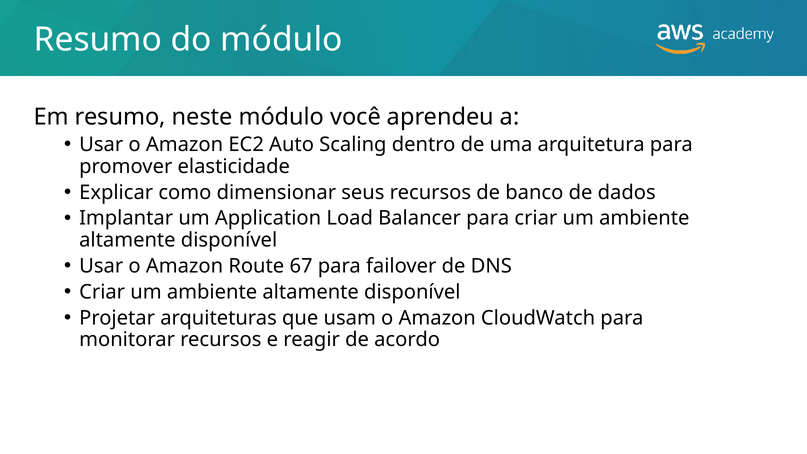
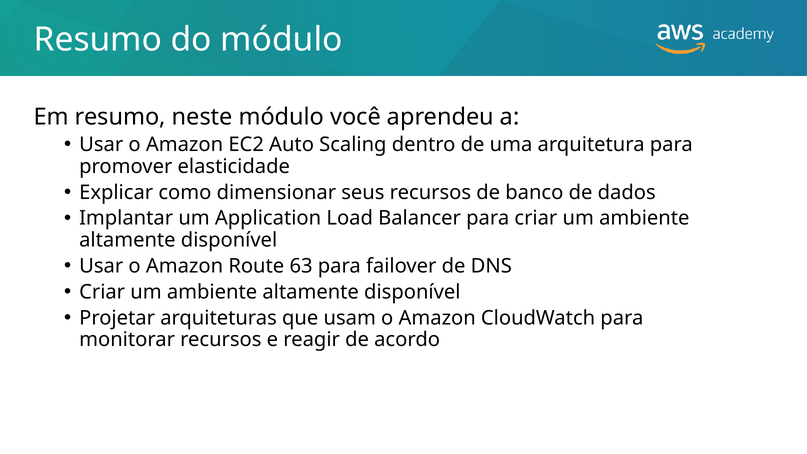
67: 67 -> 63 (301, 266)
